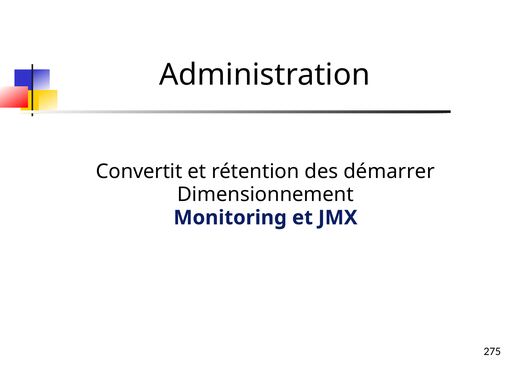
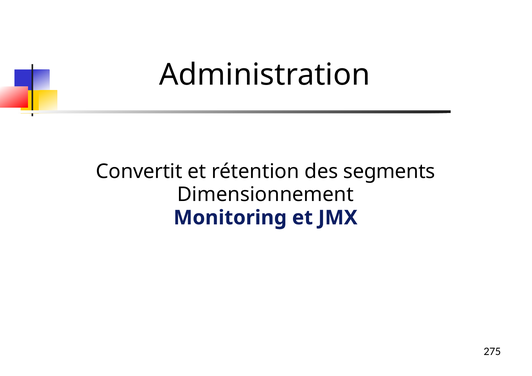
démarrer: démarrer -> segments (389, 172)
